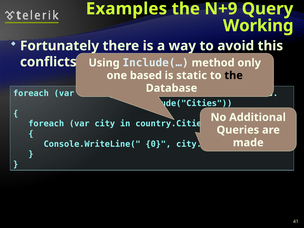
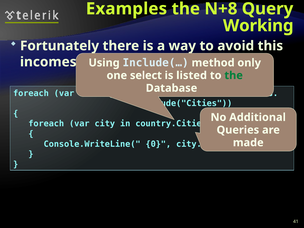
N+9: N+9 -> N+8 (221, 9)
conflicts: conflicts -> incomes (48, 62)
based: based -> select (146, 75)
static: static -> listed (192, 75)
the colour: black -> green (234, 75)
